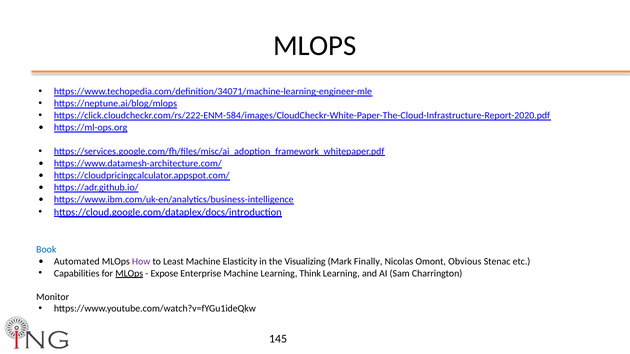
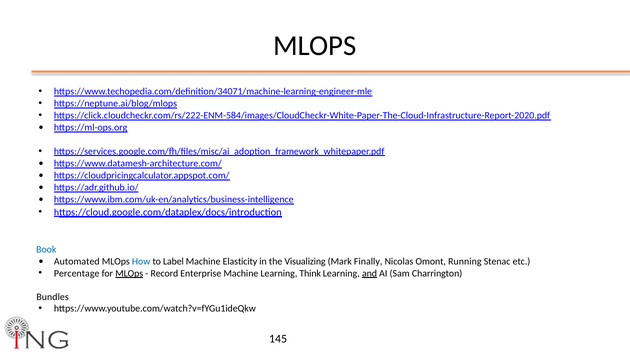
How colour: purple -> blue (141, 262)
Least: Least -> Label (173, 262)
Obvious: Obvious -> Running (465, 262)
Capabilities: Capabilities -> Percentage (77, 274)
Expose: Expose -> Record (164, 274)
and underline: none -> present (370, 274)
Monitor: Monitor -> Bundles (53, 297)
